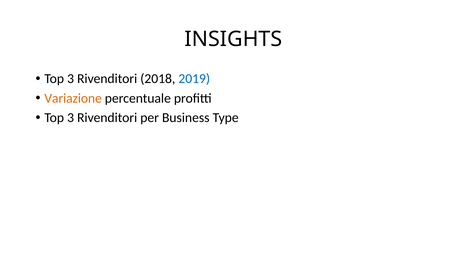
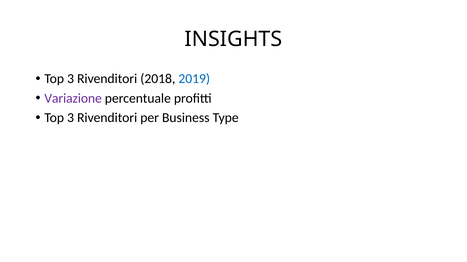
Variazione colour: orange -> purple (73, 99)
